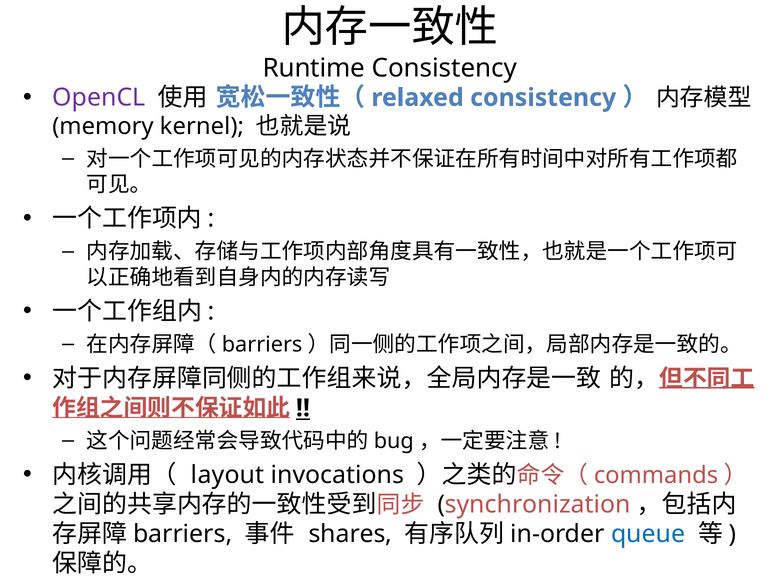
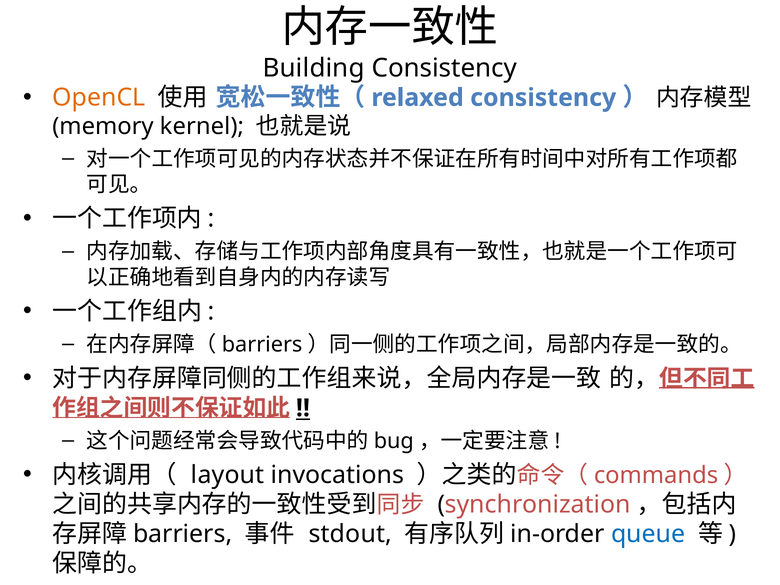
Runtime: Runtime -> Building (314, 68)
OpenCL colour: purple -> orange (99, 98)
shares: shares -> stdout (350, 534)
